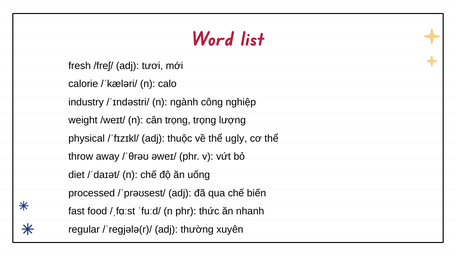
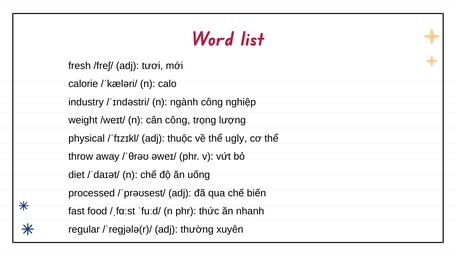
cân trọng: trọng -> công (178, 120)
